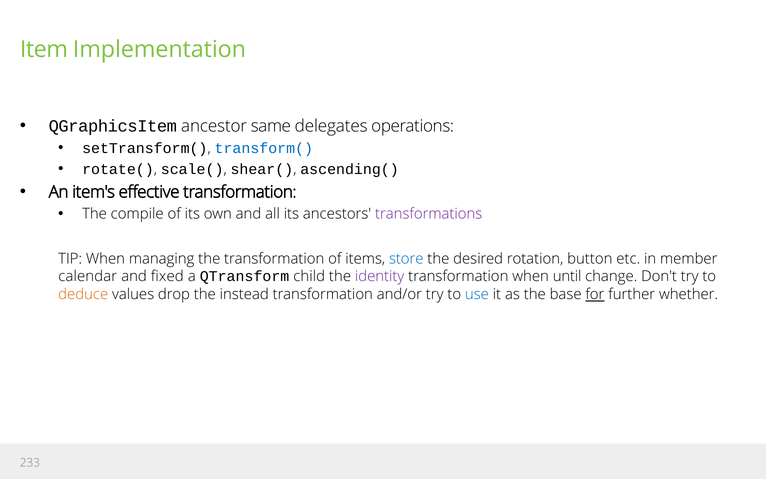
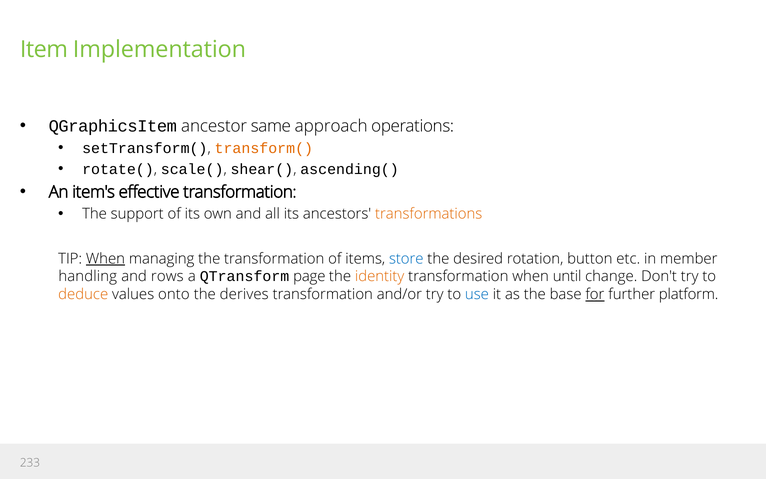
delegates: delegates -> approach (331, 126)
transform( colour: blue -> orange (264, 148)
compile: compile -> support (137, 214)
transformations colour: purple -> orange (429, 214)
When underline: none -> present (105, 259)
calendar: calendar -> handling (88, 276)
fixed: fixed -> rows (167, 276)
child: child -> page (309, 276)
identity colour: purple -> orange (380, 276)
drop: drop -> onto (174, 294)
instead: instead -> derives (244, 294)
whether: whether -> platform (689, 294)
